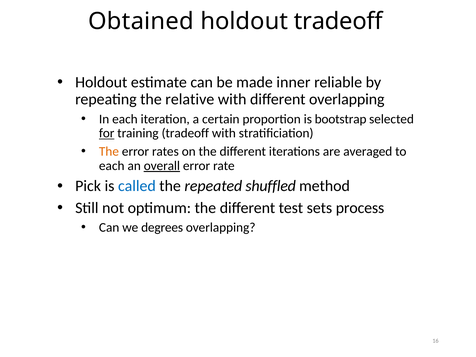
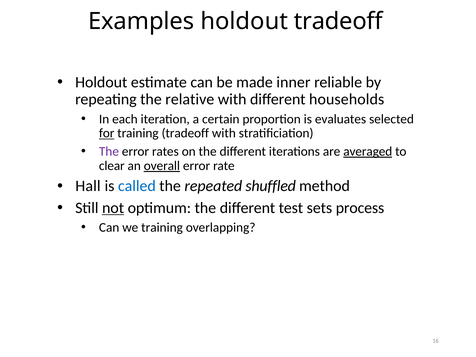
Obtained: Obtained -> Examples (141, 21)
different overlapping: overlapping -> households (347, 99)
bootstrap: bootstrap -> evaluates (341, 119)
The colour: orange -> purple (109, 151)
averaged underline: none -> present (368, 151)
each: each -> clear (112, 166)
Pick: Pick -> Hall (88, 186)
not underline: none -> present (113, 208)
we degrees: degrees -> training (162, 227)
